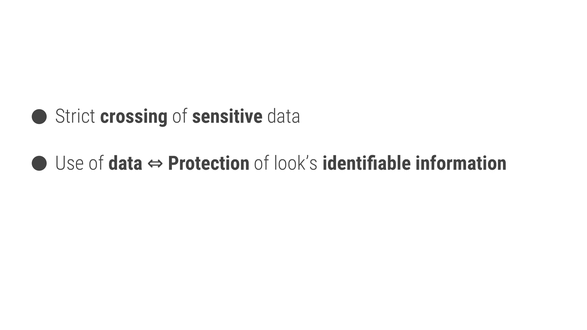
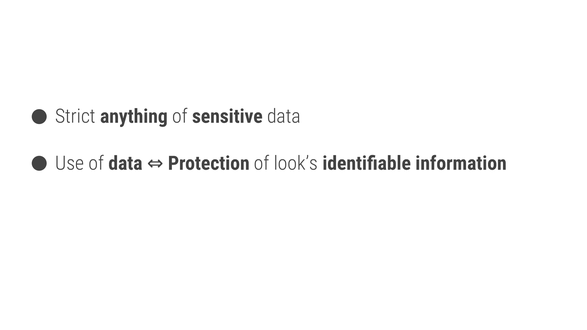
crossing: crossing -> anything (134, 116)
